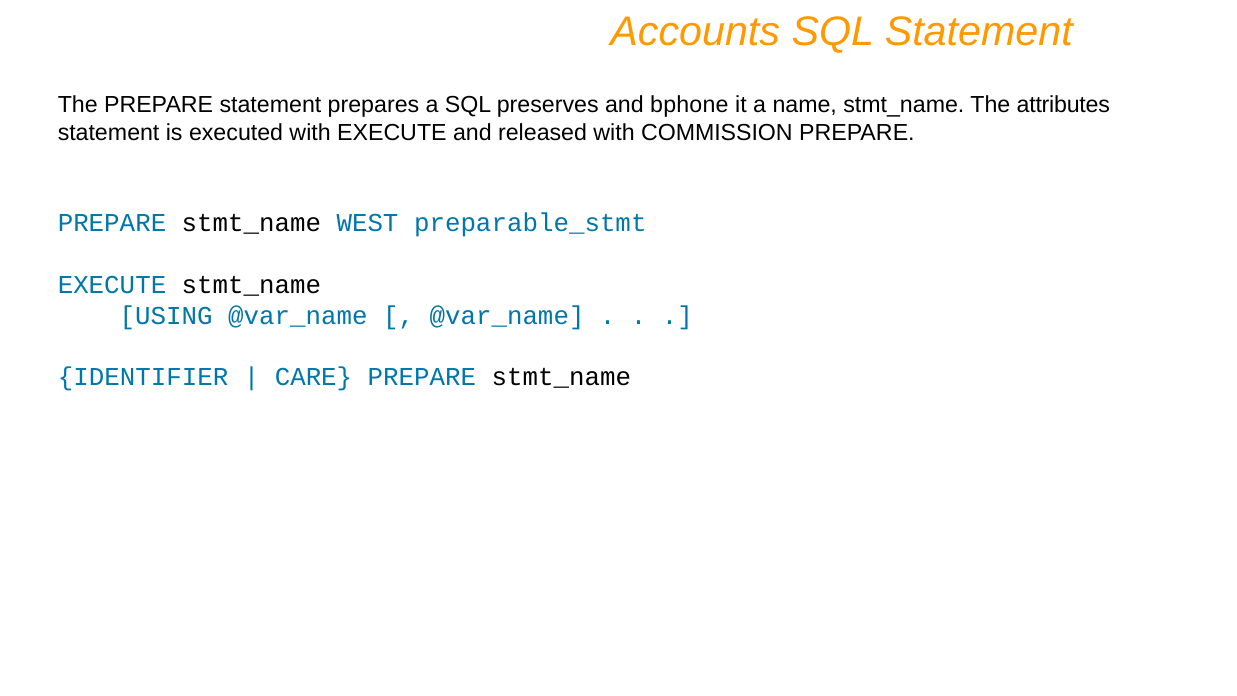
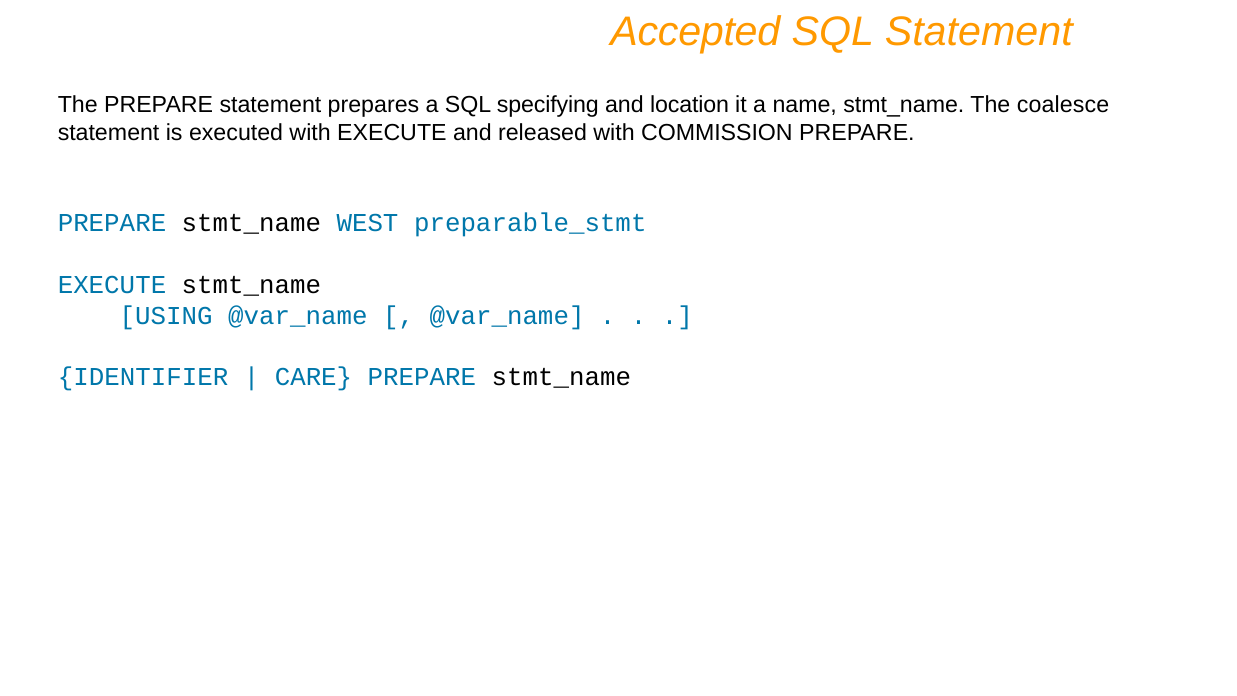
Accounts: Accounts -> Accepted (695, 32)
preserves: preserves -> specifying (548, 105)
bphone: bphone -> location (690, 105)
attributes: attributes -> coalesce (1063, 105)
